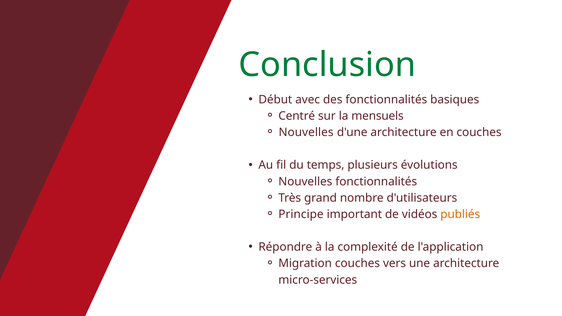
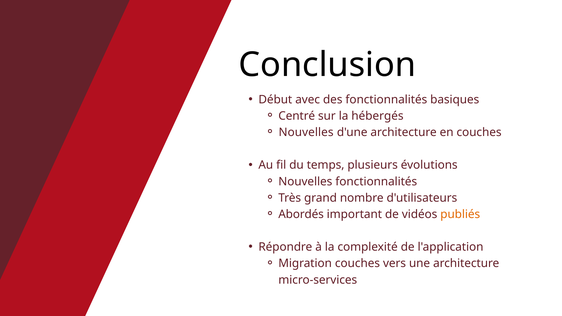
Conclusion colour: green -> black (327, 65)
mensuels: mensuels -> hébergés (377, 116)
Principe: Principe -> Abordés (301, 214)
